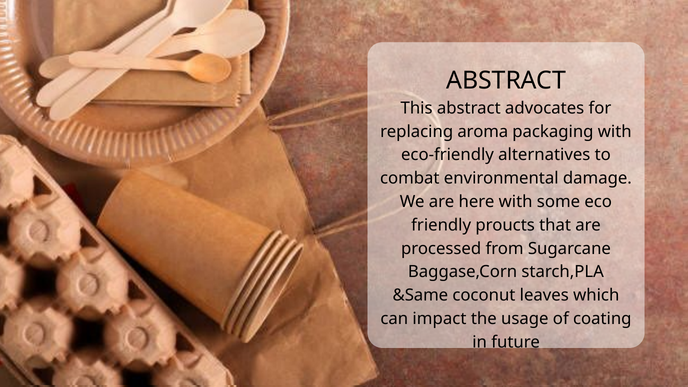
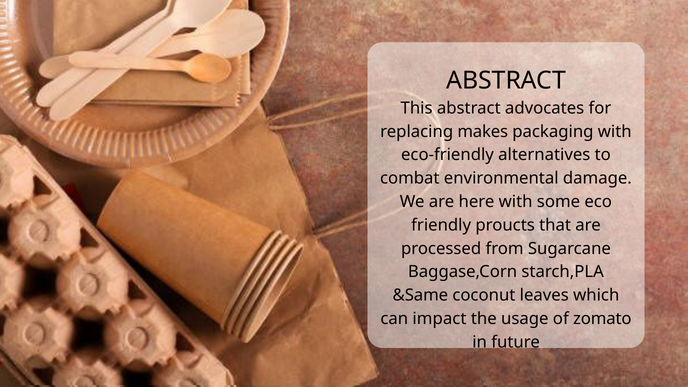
aroma: aroma -> makes (483, 132)
coating: coating -> zomato (602, 319)
